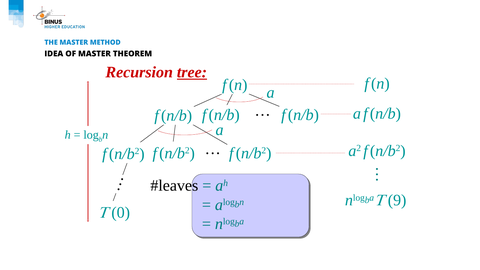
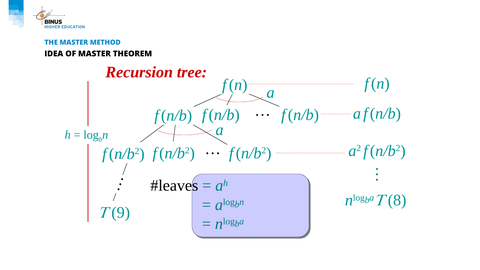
tree underline: present -> none (192, 72)
9: 9 -> 8 (397, 200)
0: 0 -> 9 (121, 213)
